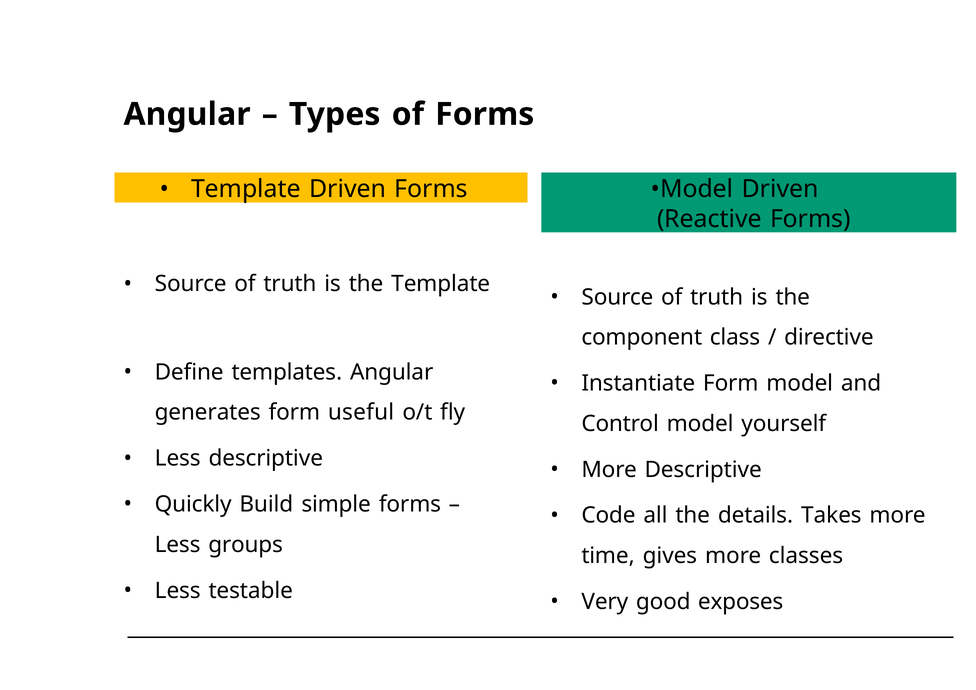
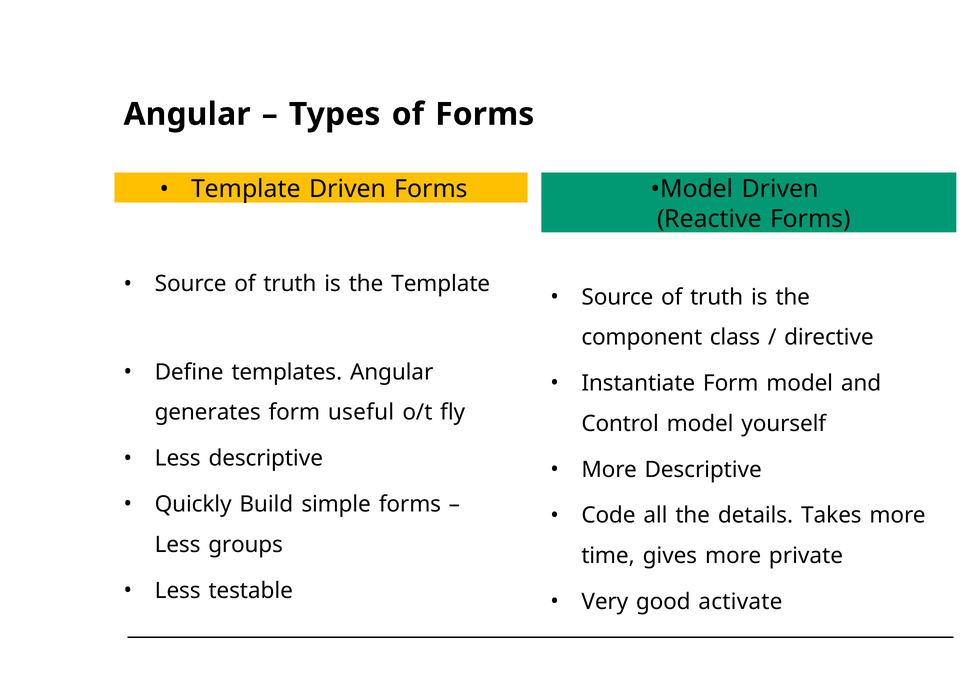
classes: classes -> private (806, 556)
exposes: exposes -> activate (740, 602)
